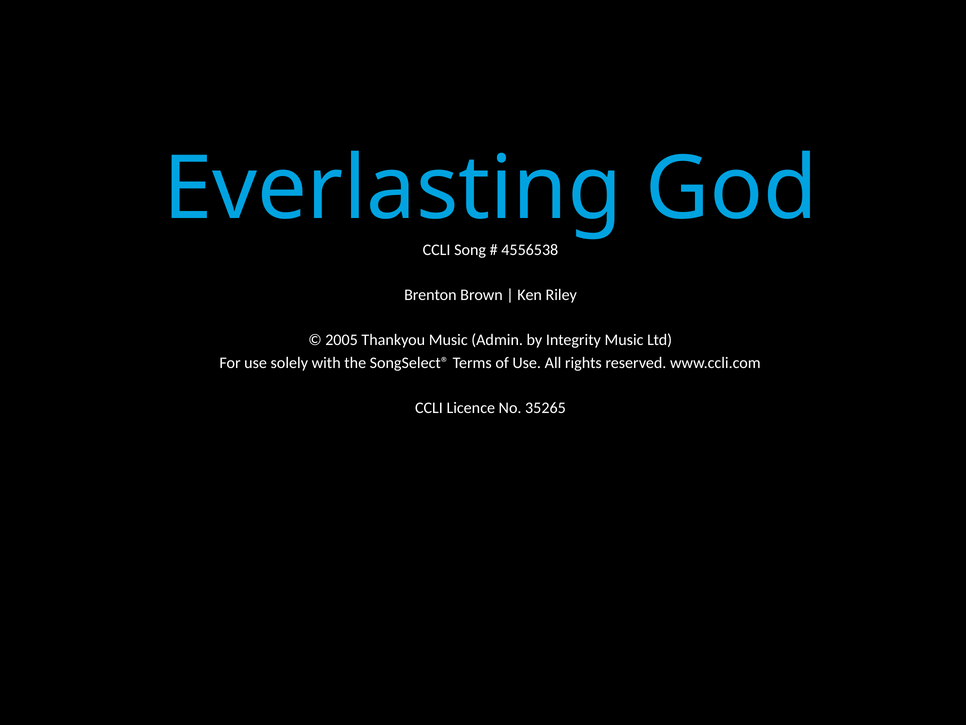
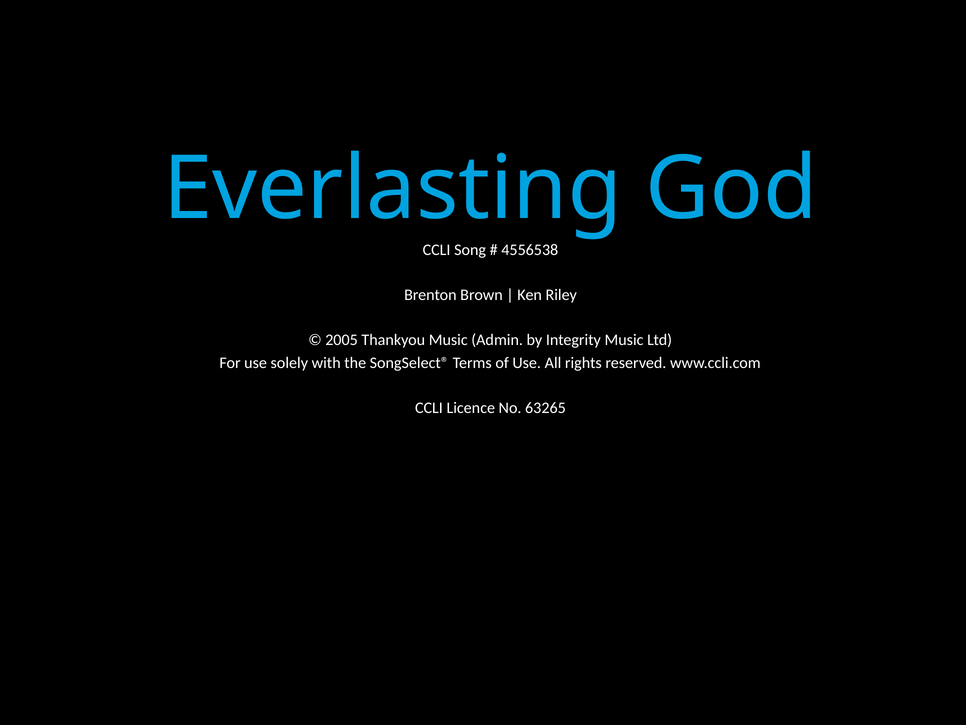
35265: 35265 -> 63265 (545, 408)
